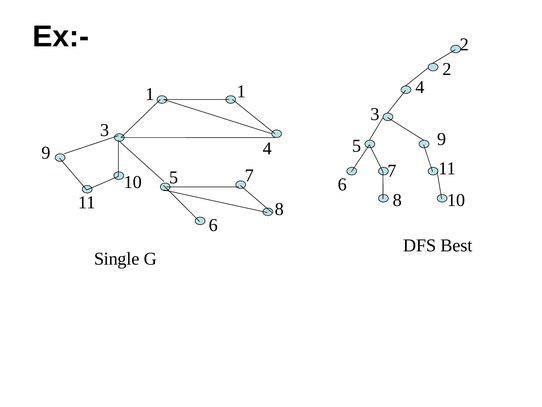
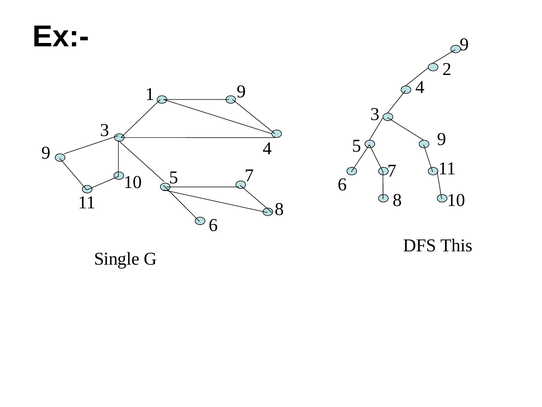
Ex:- 2: 2 -> 9 (464, 44)
1 1: 1 -> 9 (241, 92)
Best: Best -> This (456, 245)
